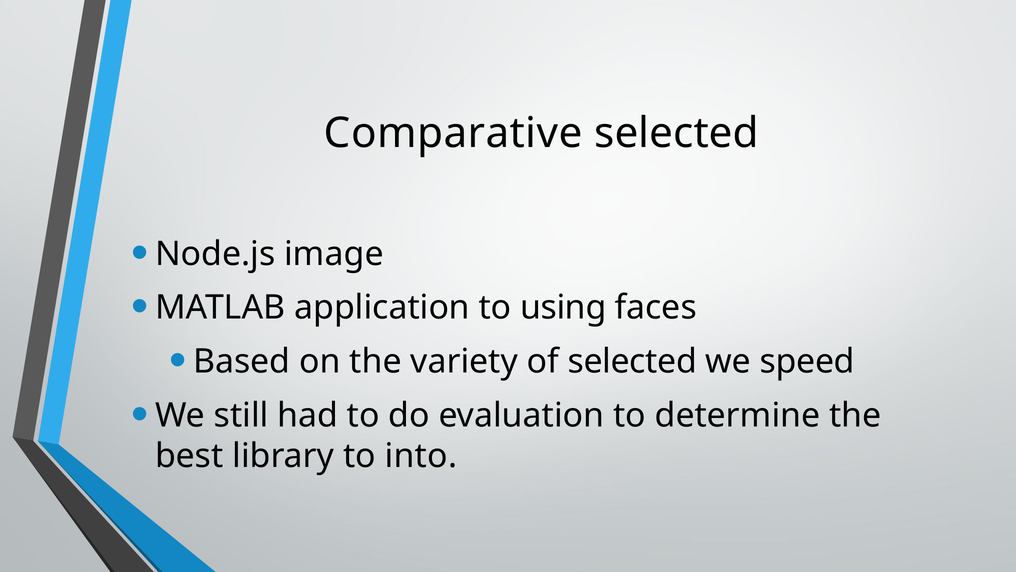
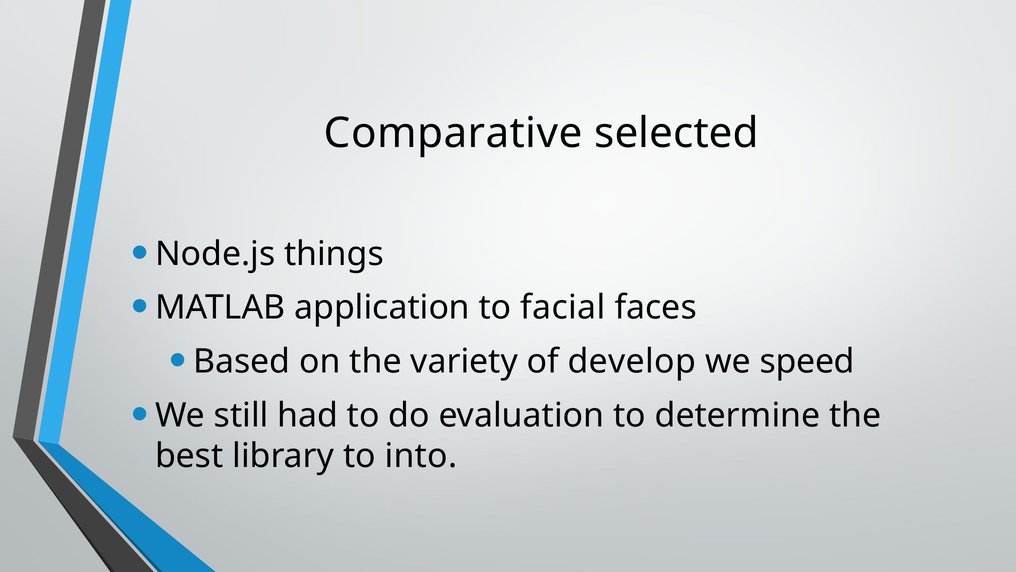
image: image -> things (334, 254)
using: using -> facial (563, 308)
of selected: selected -> develop (632, 361)
